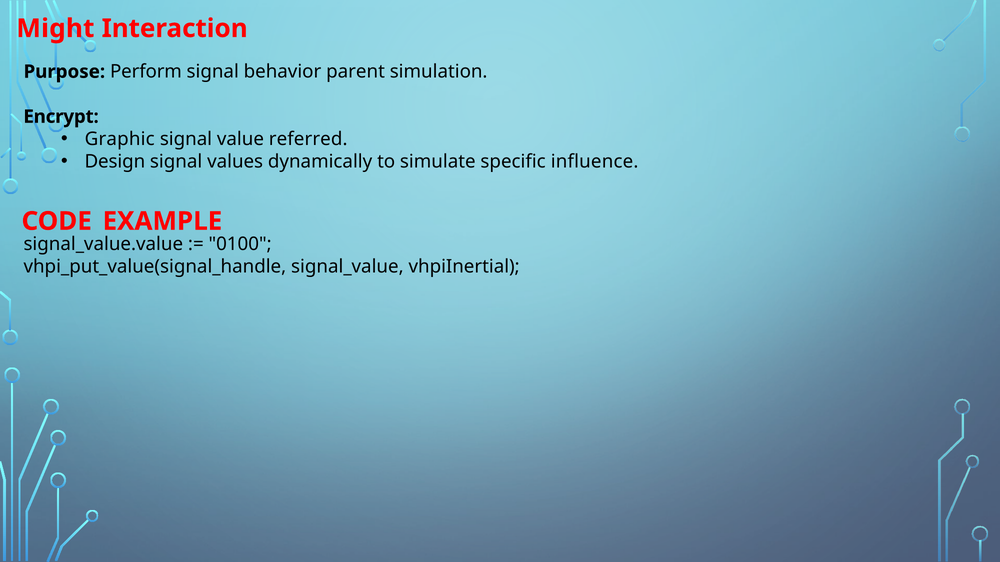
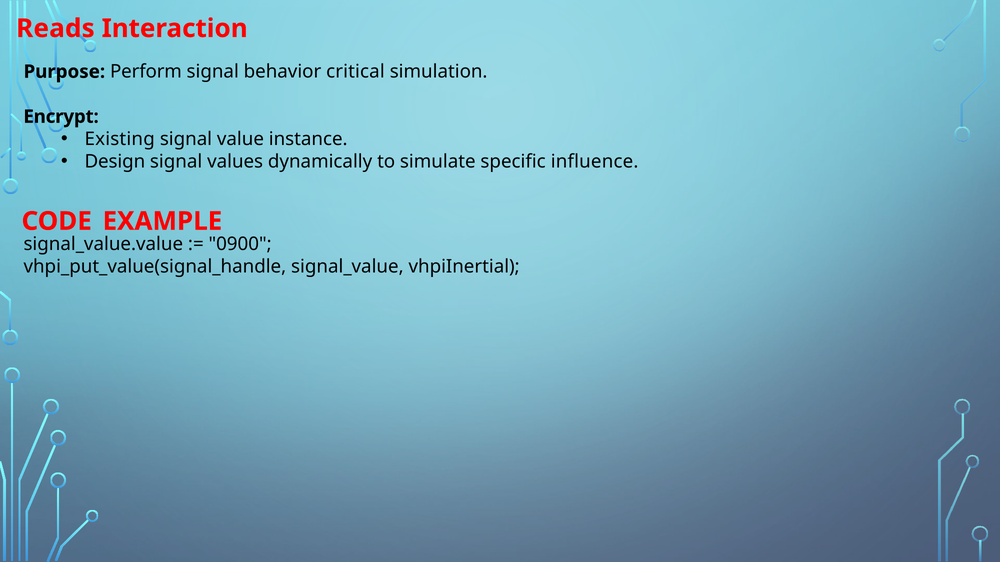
Might: Might -> Reads (55, 28)
parent: parent -> critical (355, 72)
Graphic: Graphic -> Existing (120, 139)
referred: referred -> instance (308, 139)
0100: 0100 -> 0900 (240, 244)
